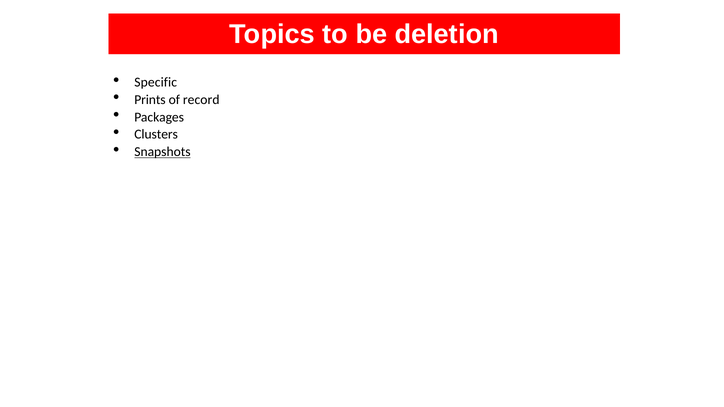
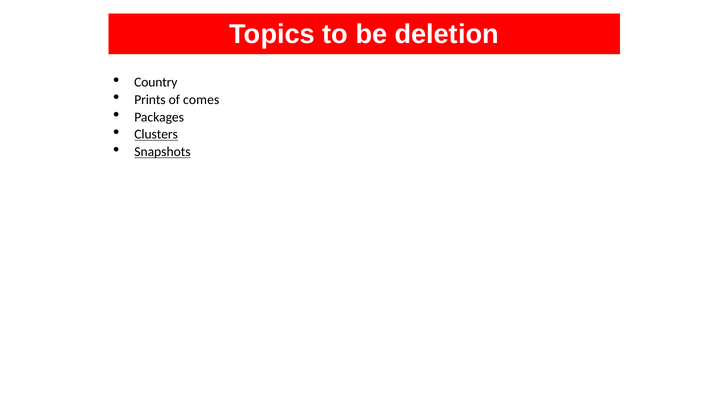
Specific: Specific -> Country (156, 82)
record: record -> comes (201, 100)
Clusters underline: none -> present (156, 135)
